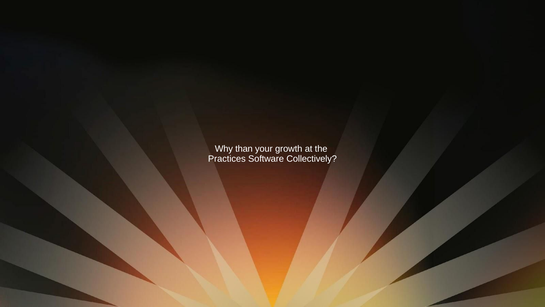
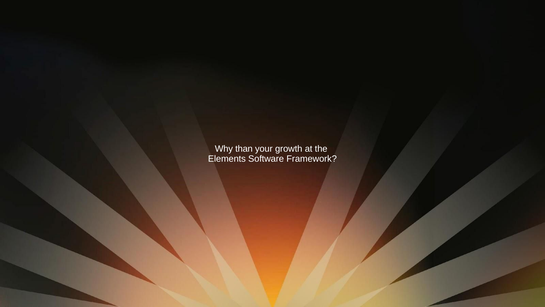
Practices: Practices -> Elements (227, 158)
Collectively: Collectively -> Framework (312, 158)
